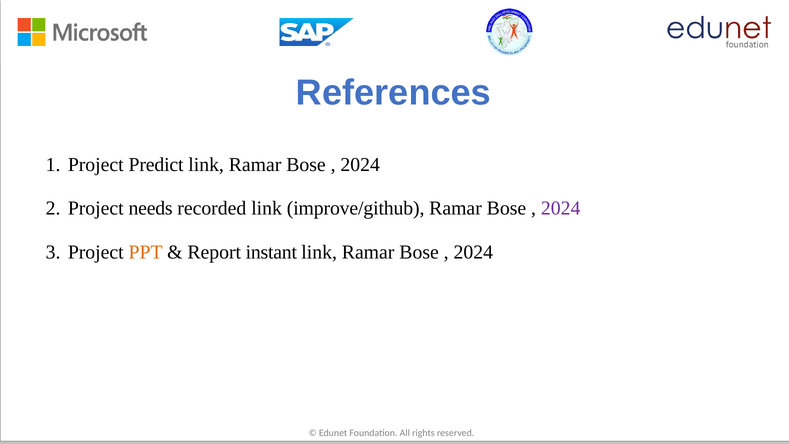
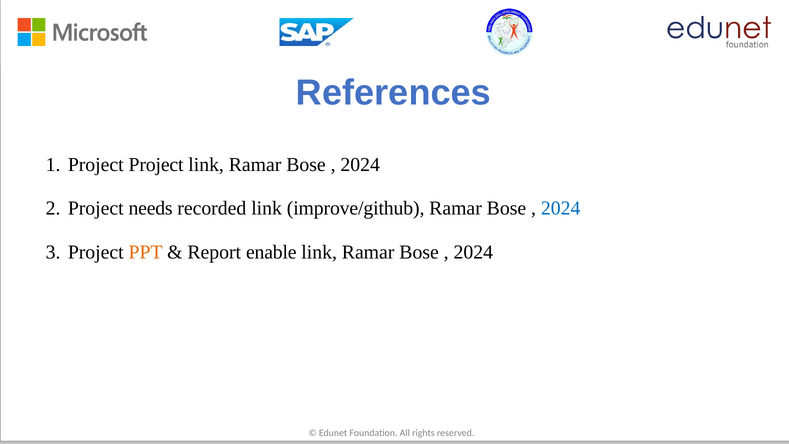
Project Predict: Predict -> Project (156, 165)
2024 colour: purple -> blue (561, 208)
instant: instant -> enable (271, 252)
